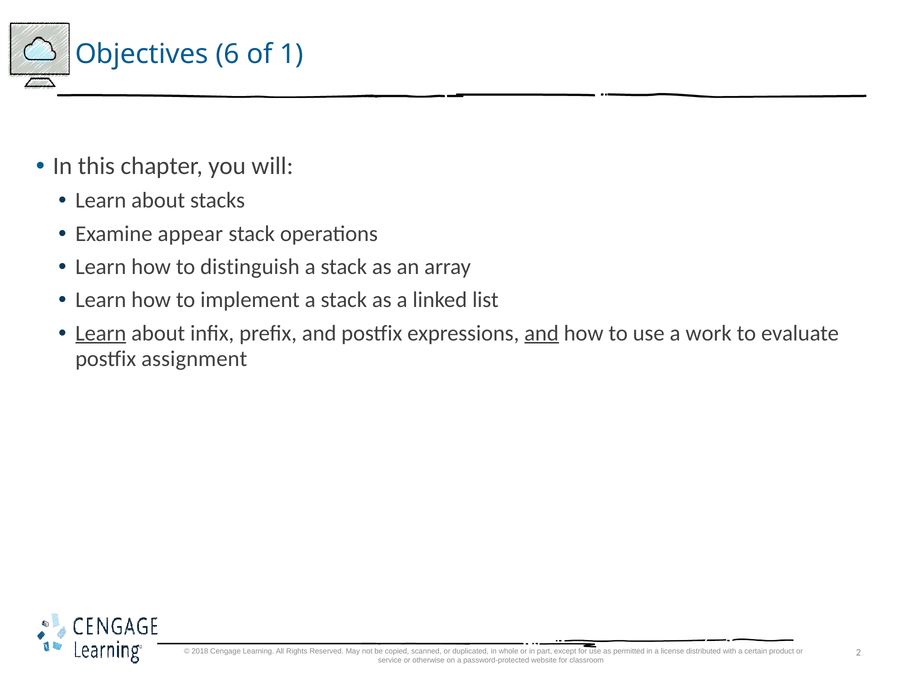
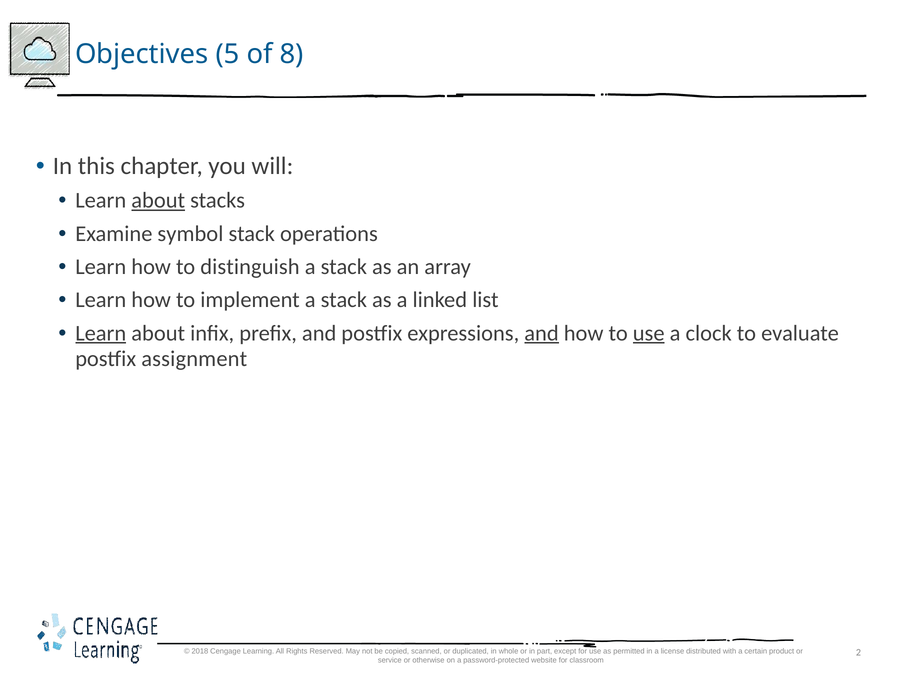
6: 6 -> 5 (228, 54)
1: 1 -> 8 (292, 54)
about underline: none -> present (158, 201)
appear: appear -> symbol (190, 234)
use underline: none -> present (649, 333)
work: work -> clock (709, 333)
